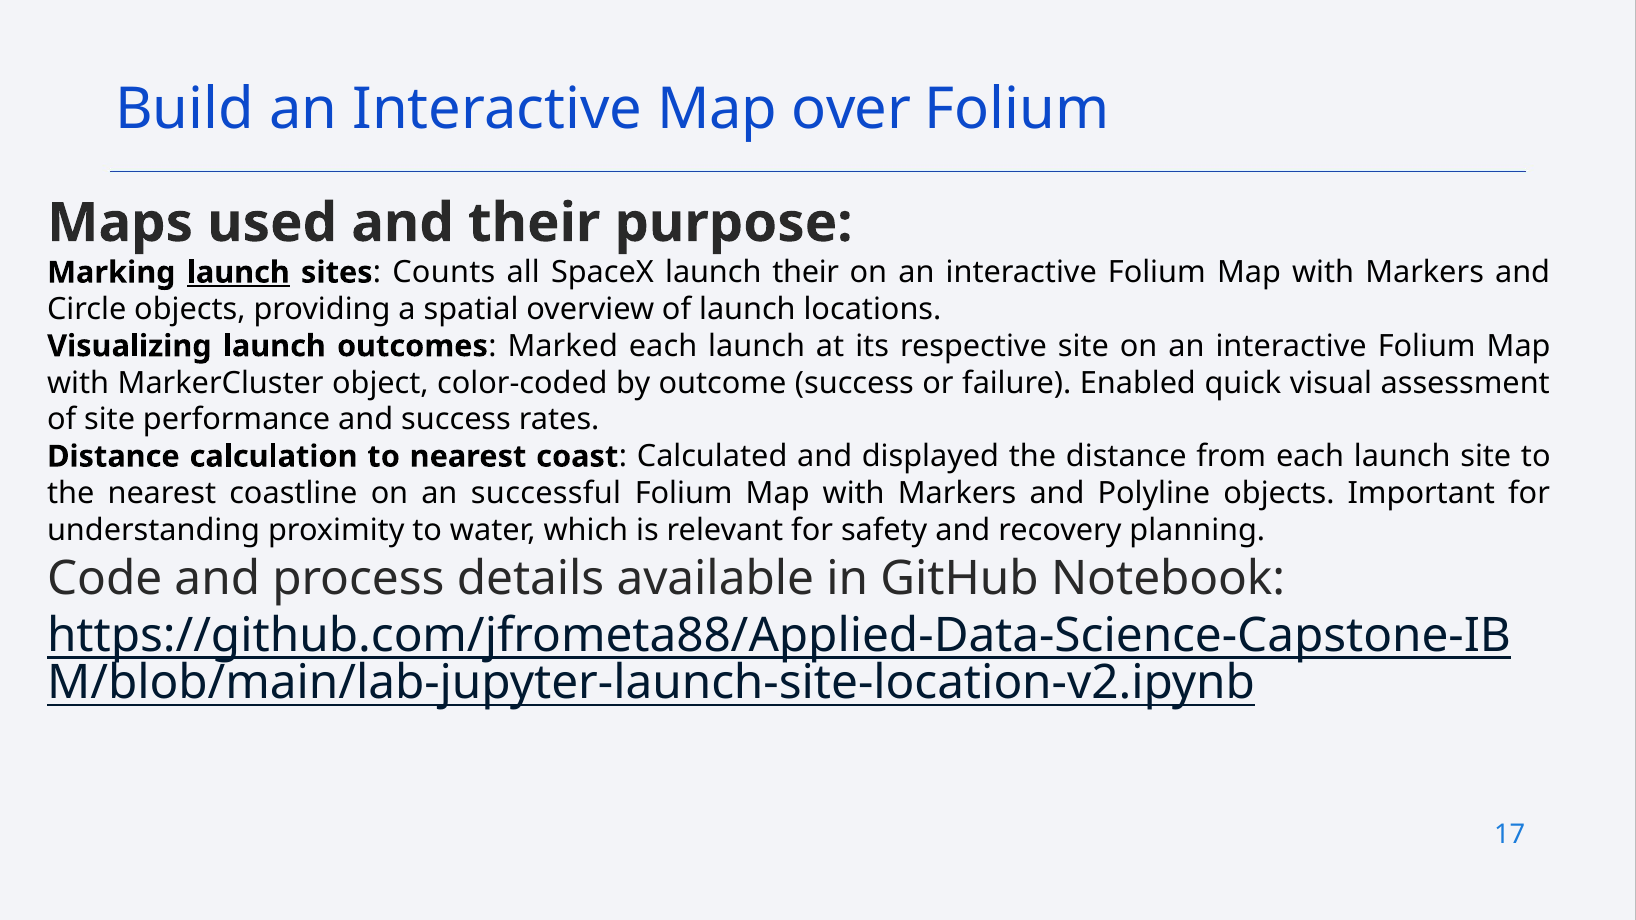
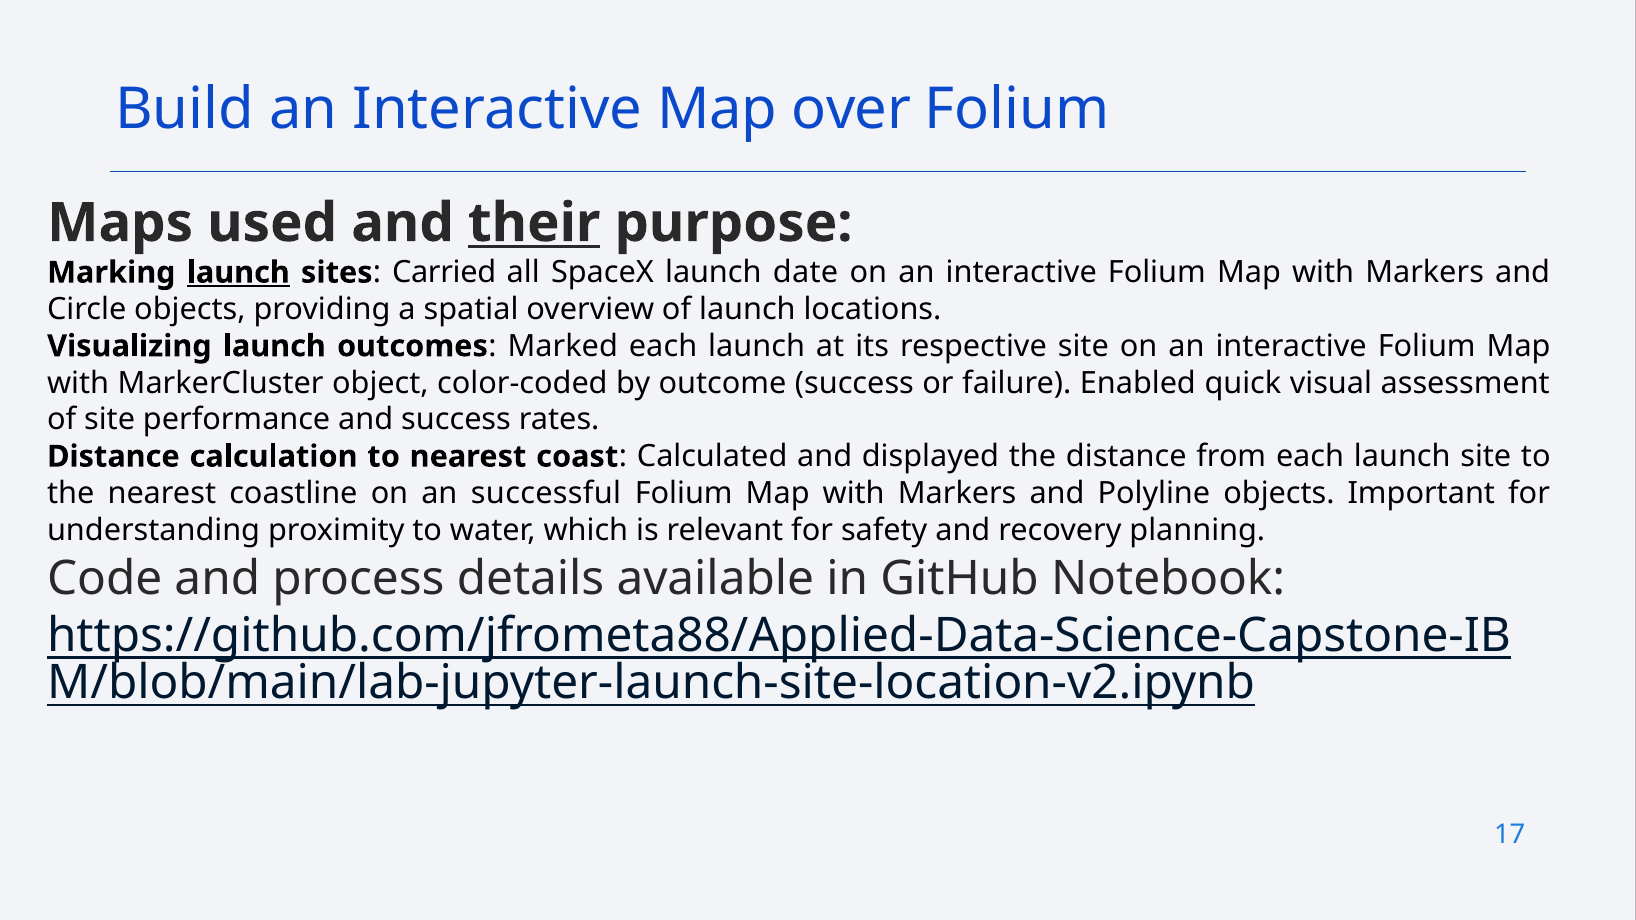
their underline: none -> present (534, 223)
Counts: Counts -> Carried (444, 273)
launch their: their -> date (806, 273)
